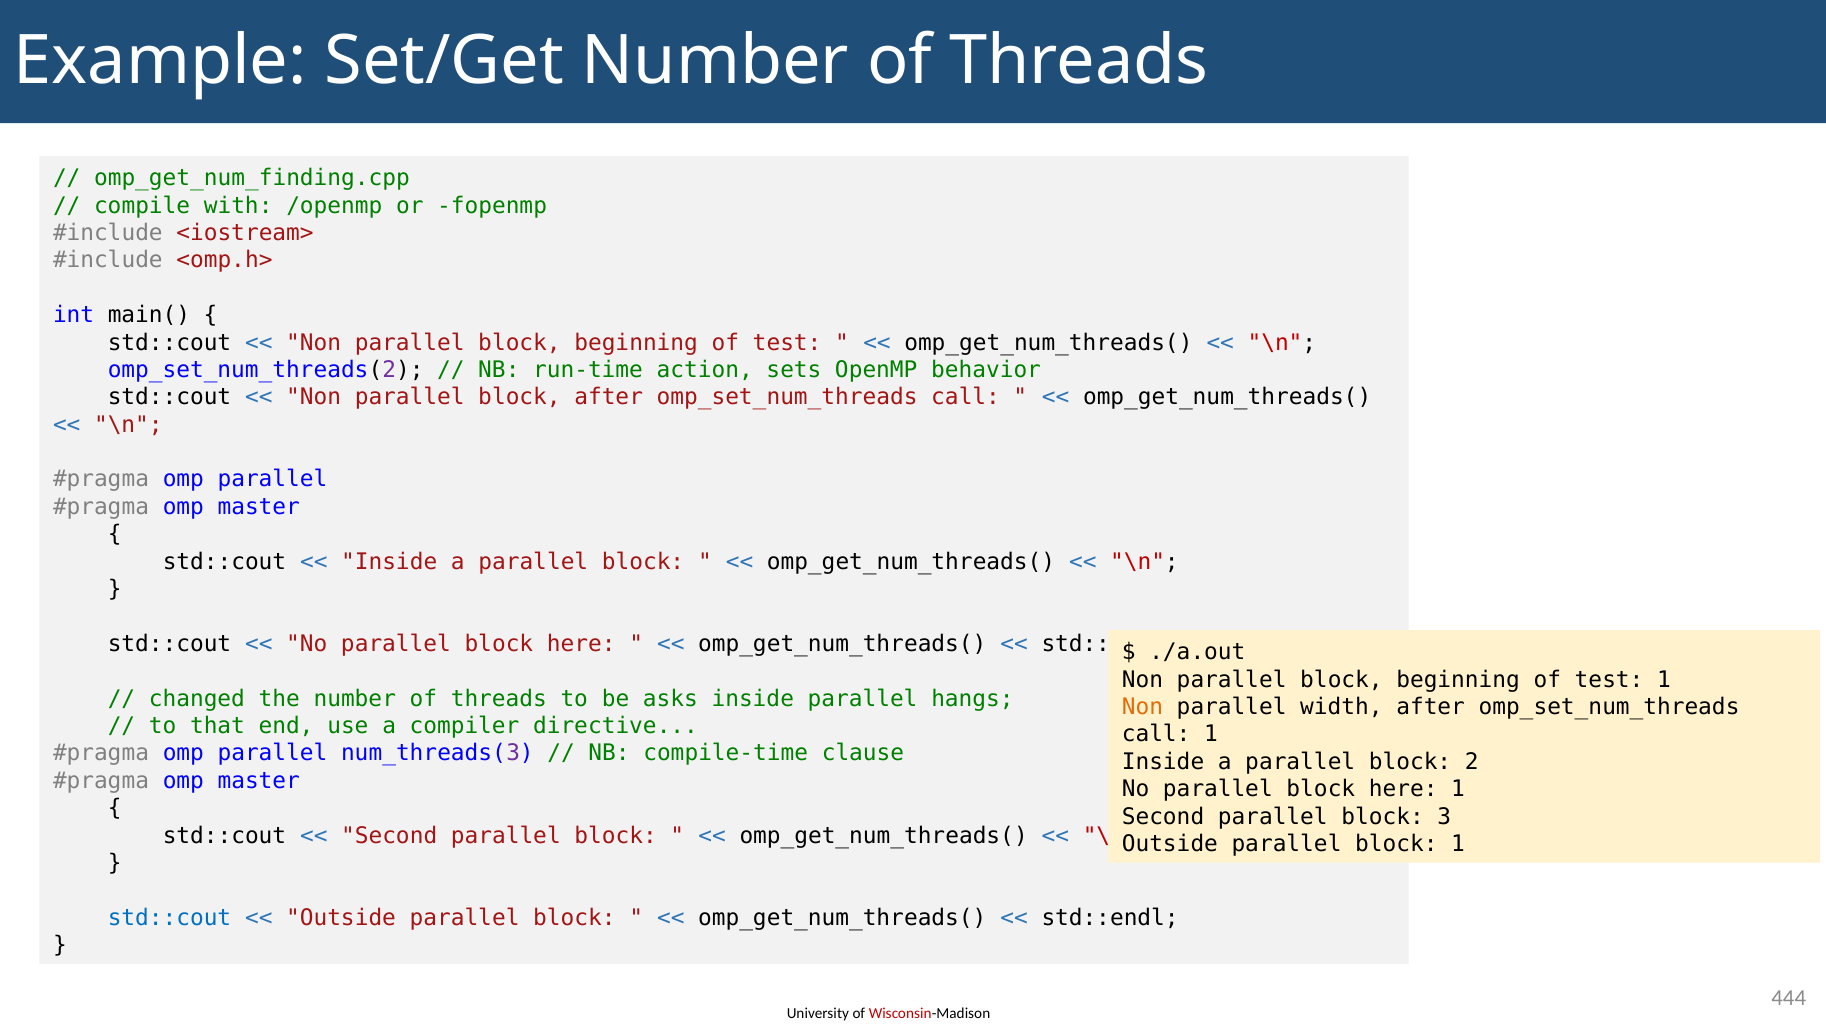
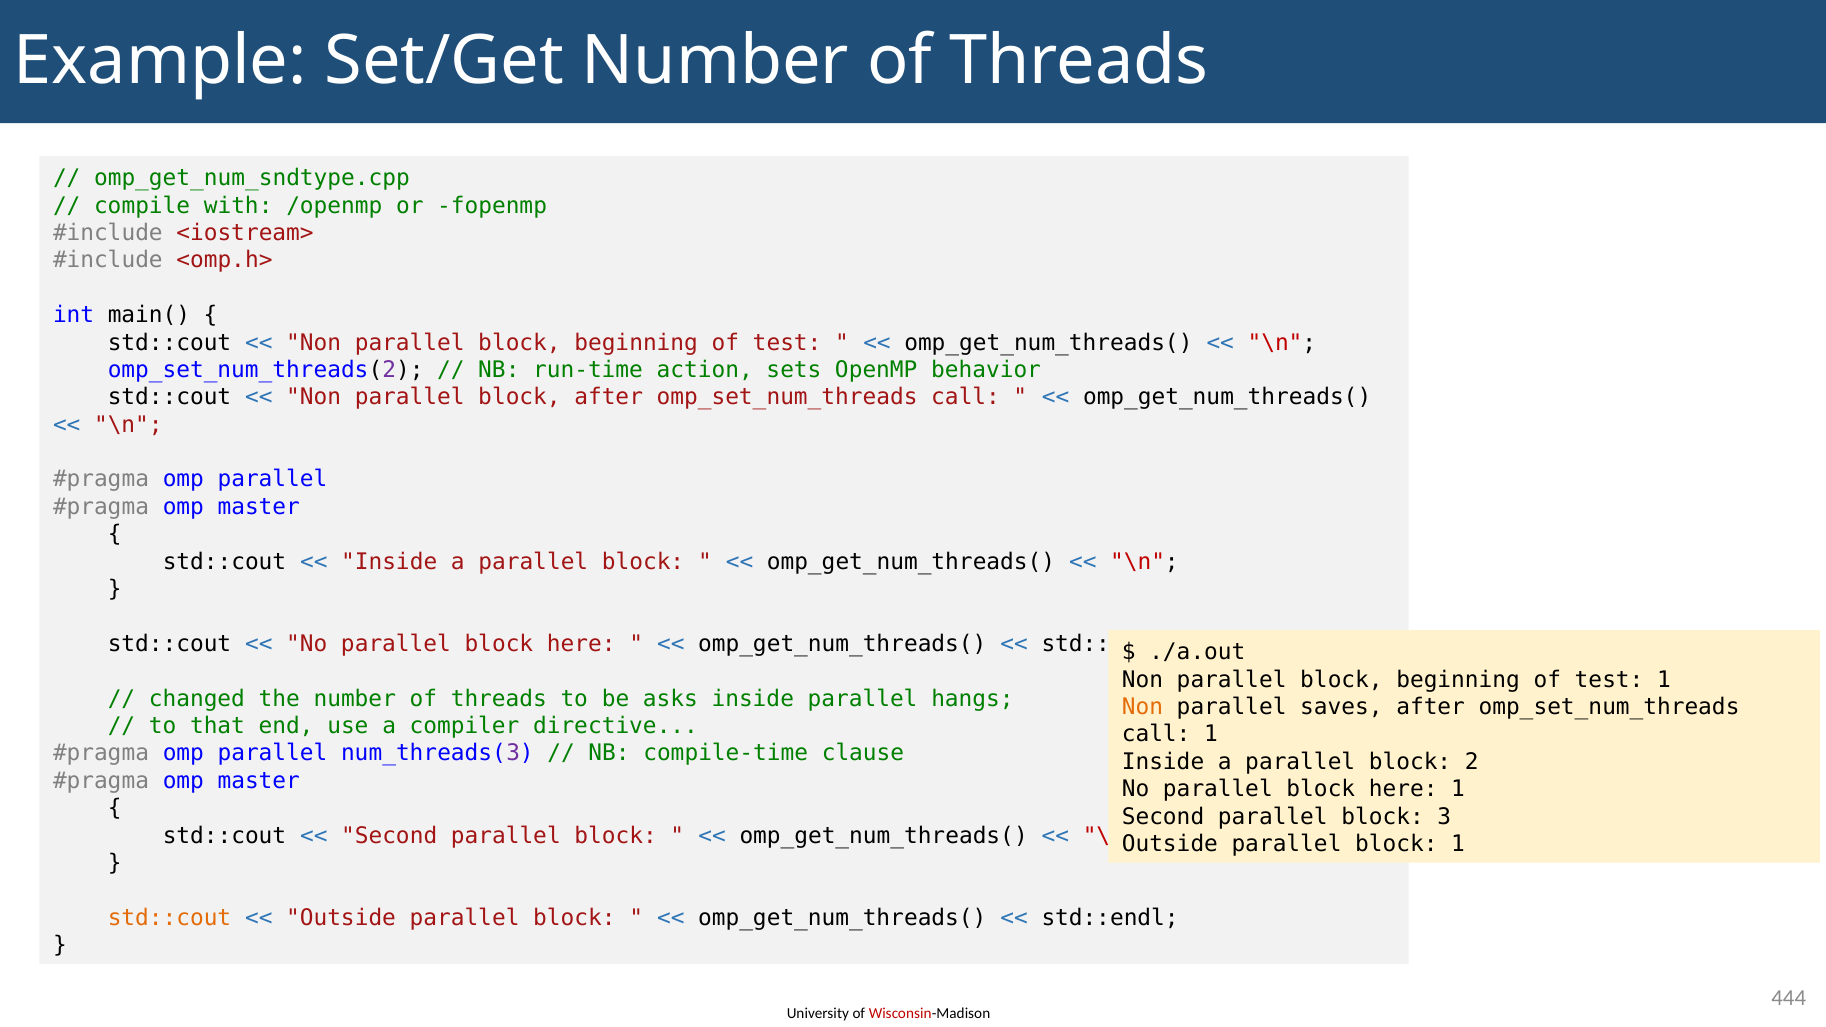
omp_get_num_finding.cpp: omp_get_num_finding.cpp -> omp_get_num_sndtype.cpp (252, 178)
width: width -> saves (1341, 707)
std::cout colour: blue -> orange (169, 918)
